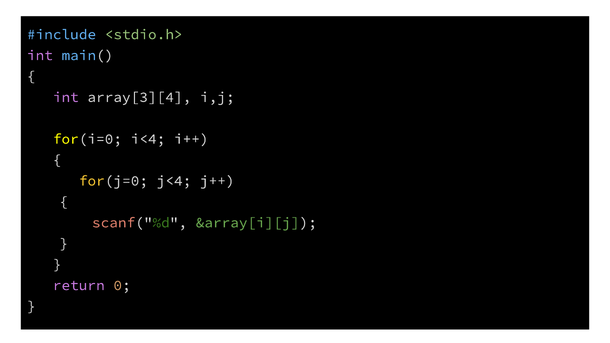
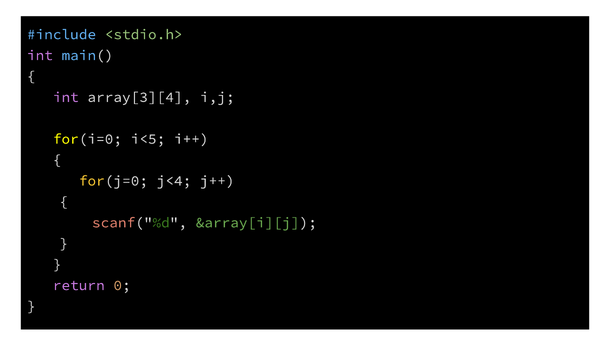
i<4: i<4 -> i<5 (148, 139)
